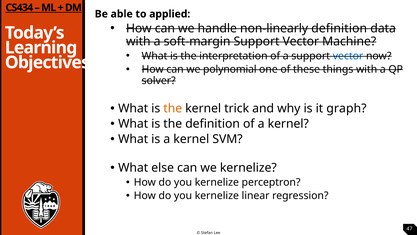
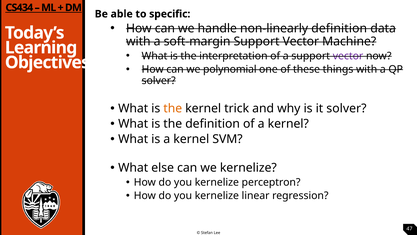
applied: applied -> specific (170, 14)
vector colour: blue -> purple (348, 56)
it graph: graph -> solver (346, 108)
